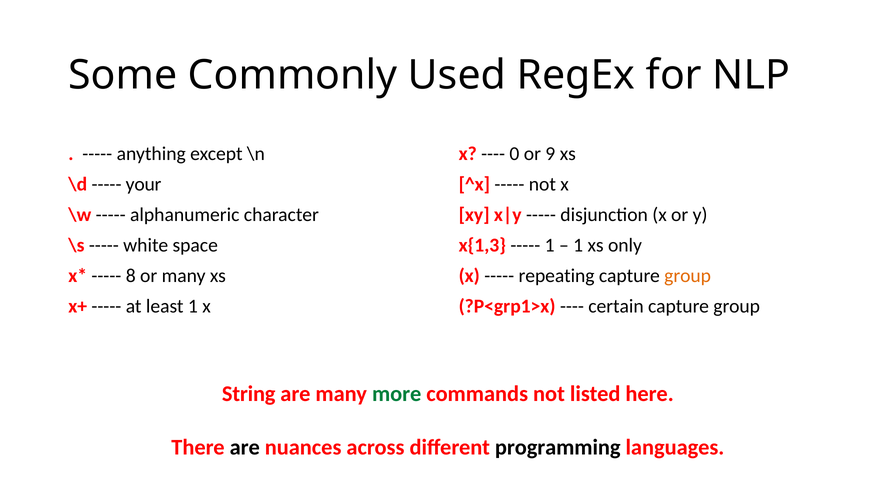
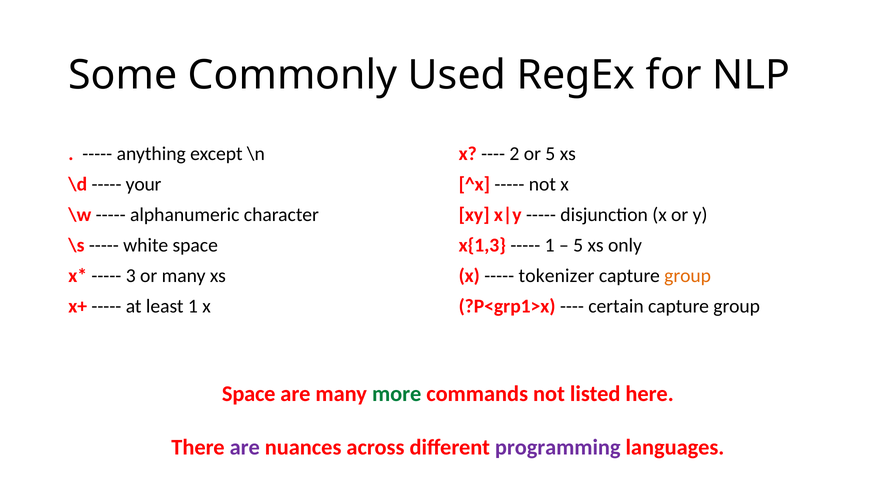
0: 0 -> 2 (514, 154)
or 9: 9 -> 5 (550, 154)
1: 1 -> 5 (578, 246)
8: 8 -> 3 (131, 276)
repeating: repeating -> tokenizer (556, 276)
String: String -> Space (249, 394)
are colour: black -> purple (245, 447)
programming colour: black -> purple (558, 447)
